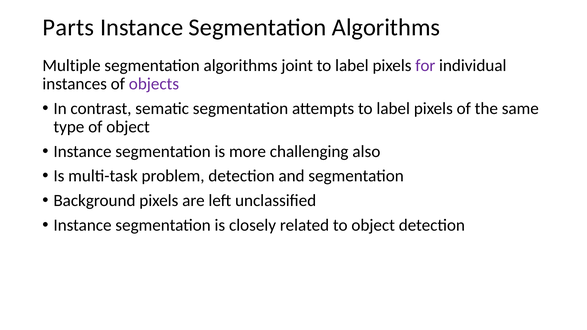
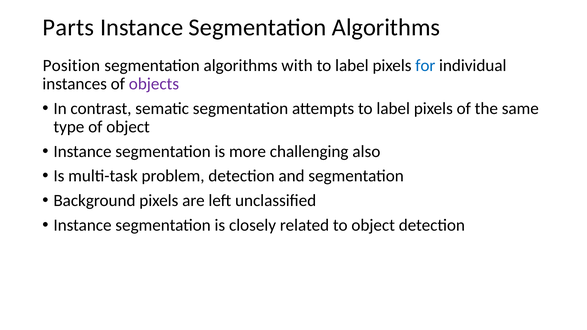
Multiple: Multiple -> Position (71, 65)
joint: joint -> with (297, 65)
for colour: purple -> blue (425, 65)
